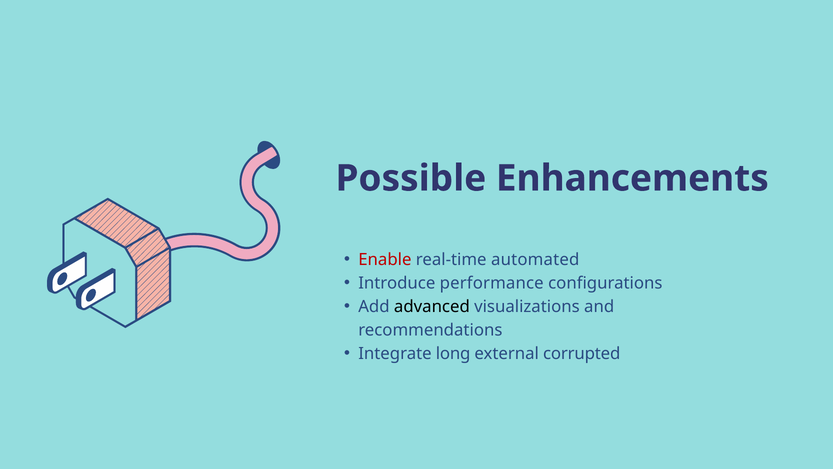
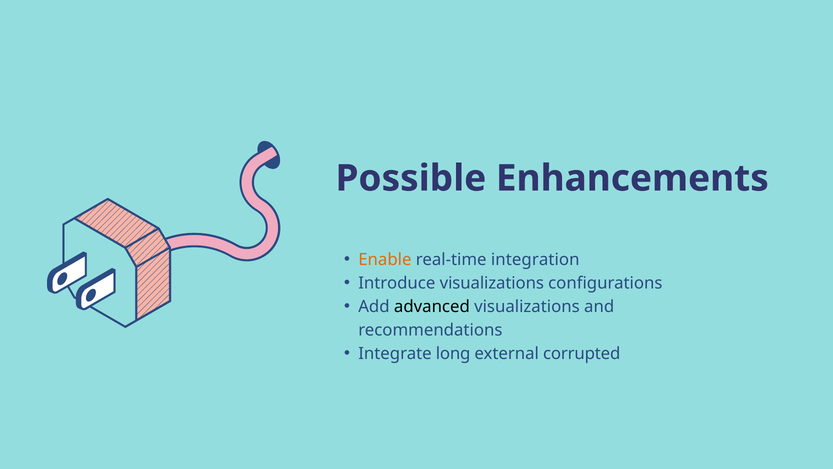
Enable colour: red -> orange (385, 259)
automated: automated -> integration (535, 259)
Introduce performance: performance -> visualizations (492, 283)
